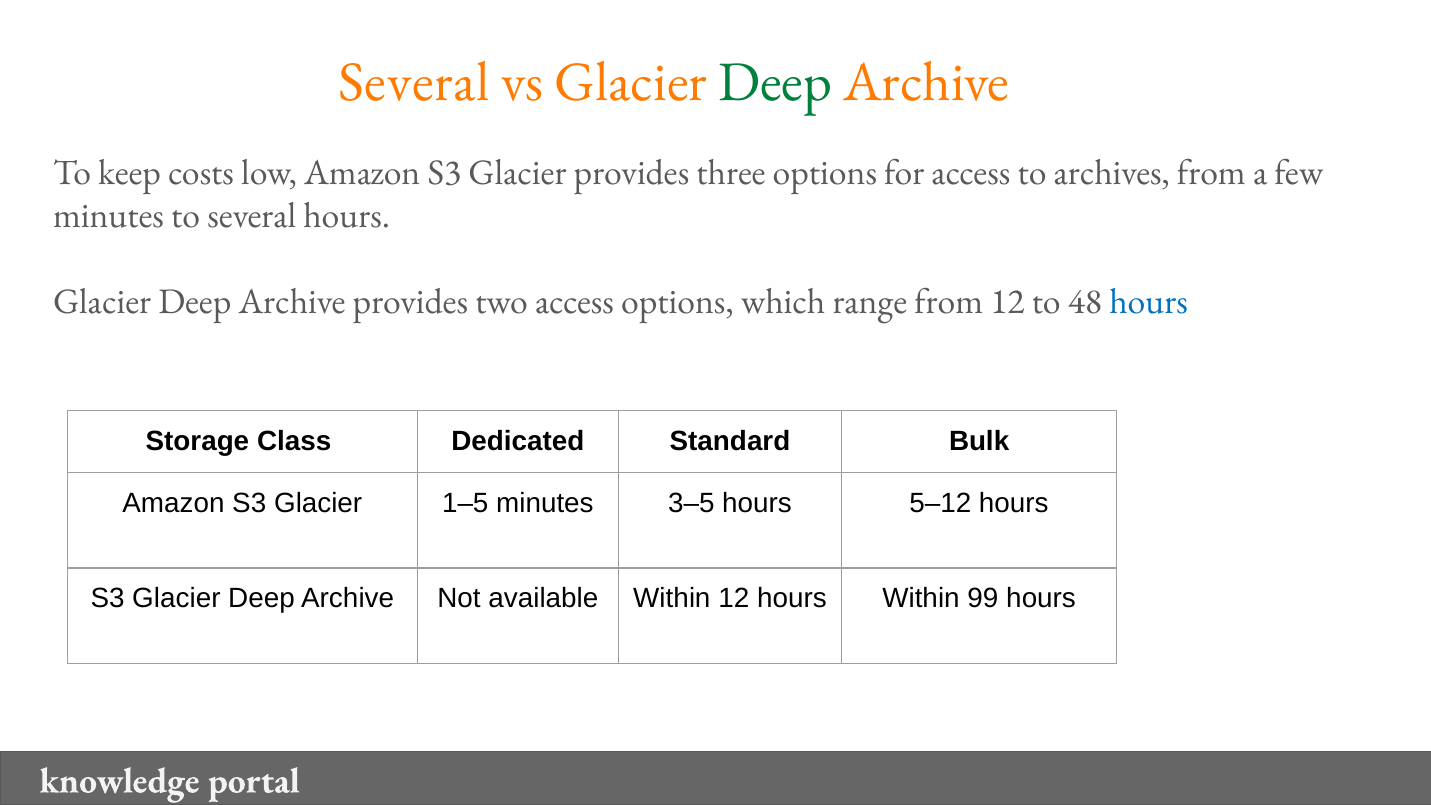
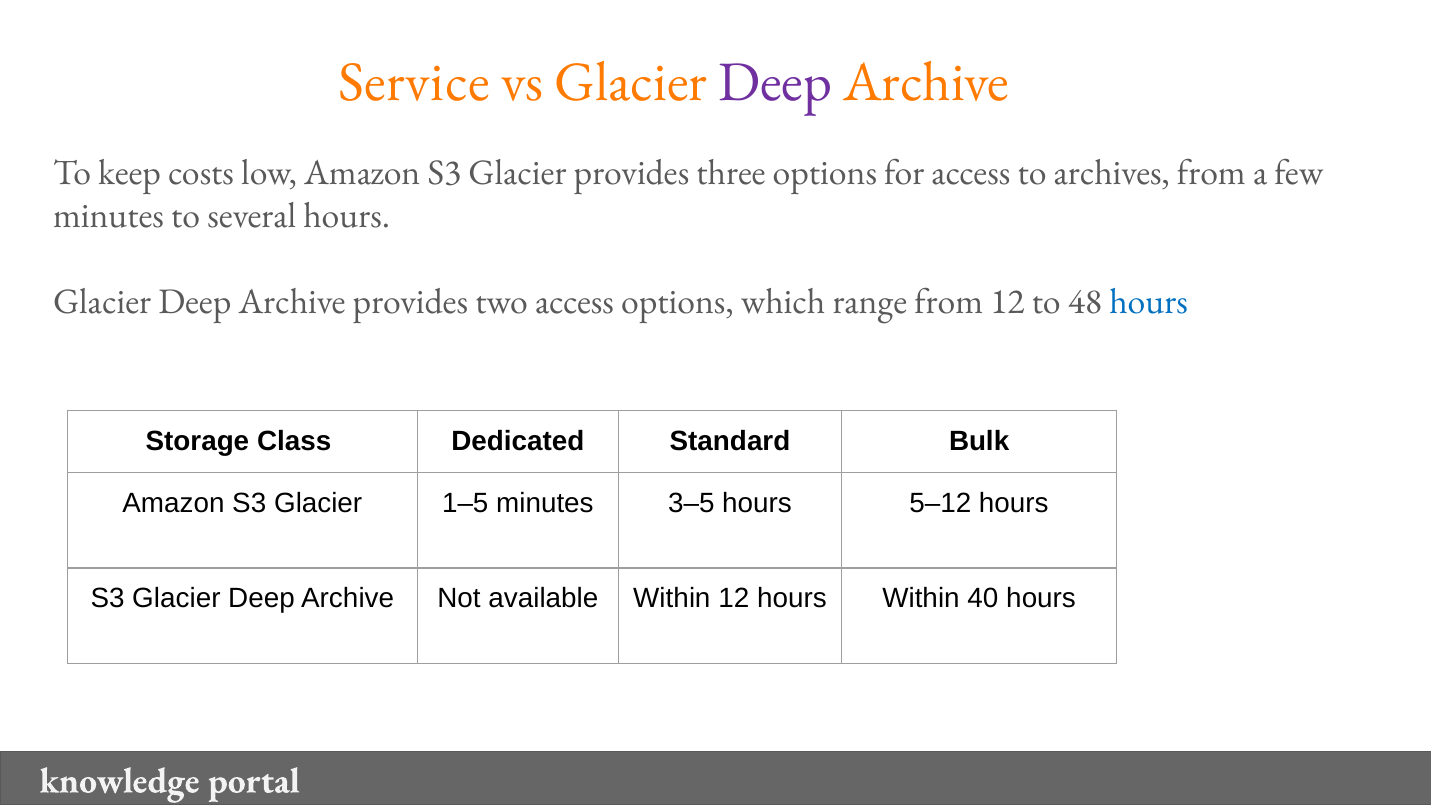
Several: Several -> Service (414, 82)
Deep colour: green -> purple (775, 82)
99: 99 -> 40 (983, 598)
